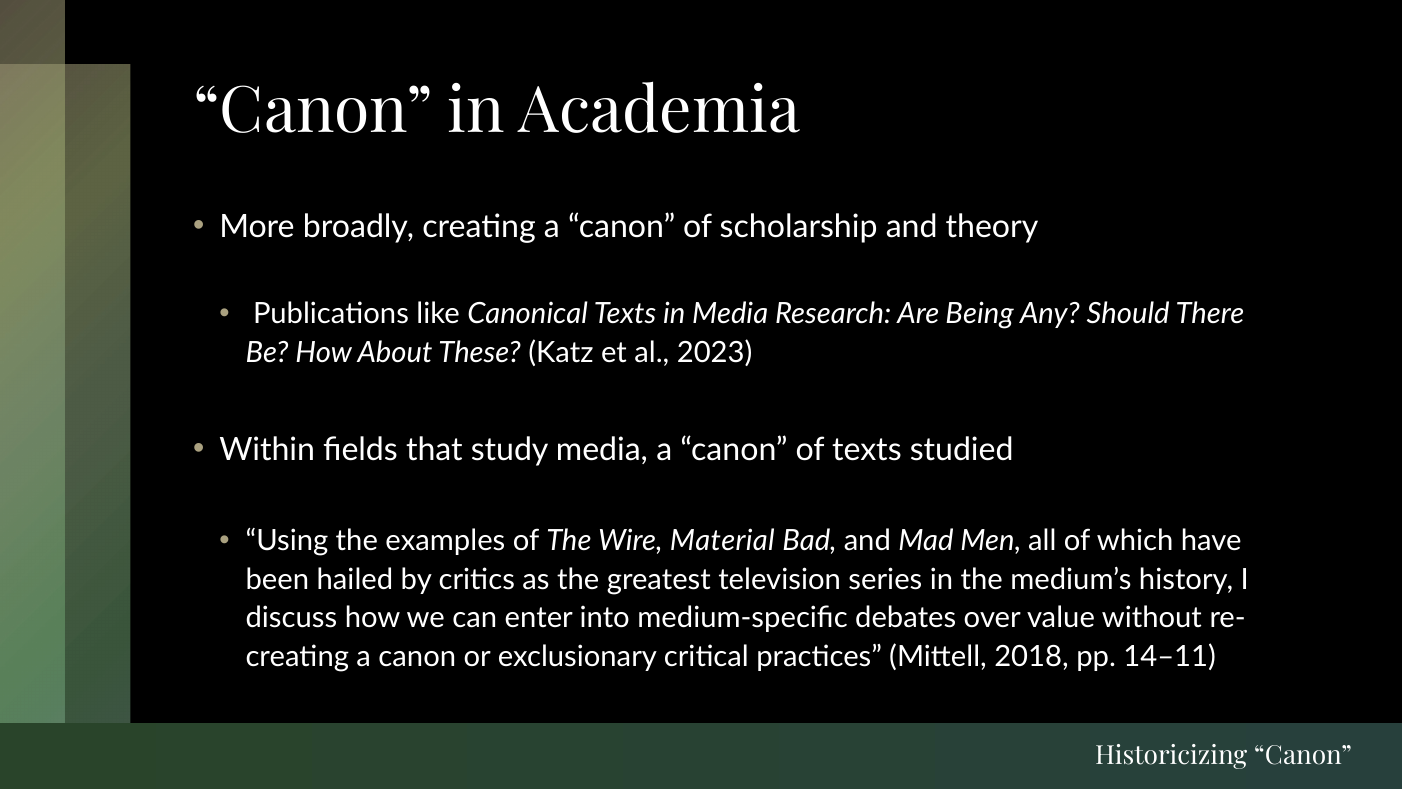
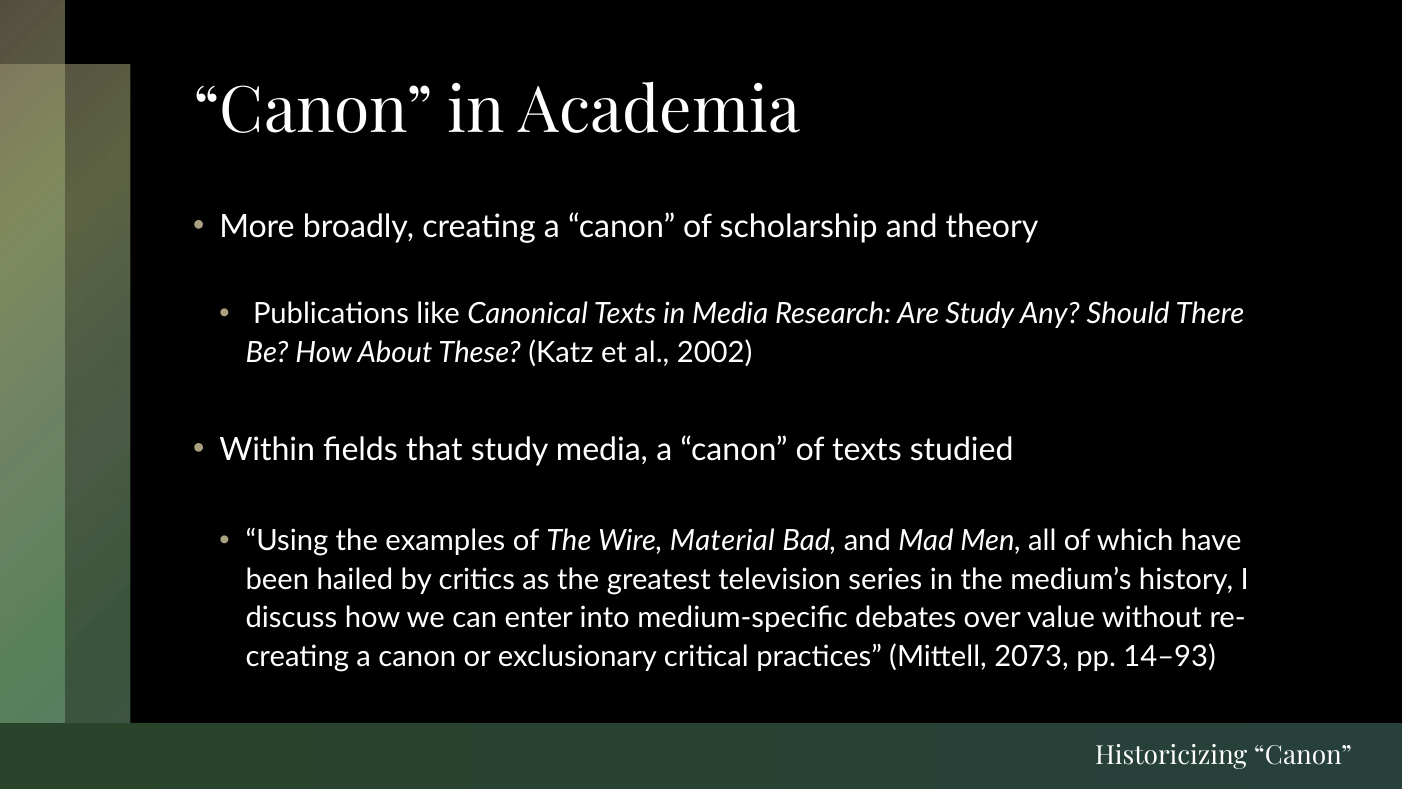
Are Being: Being -> Study (980, 314)
2023: 2023 -> 2002 (715, 353)
2018: 2018 -> 2073 (1032, 656)
14–11: 14–11 -> 14–93 (1170, 656)
